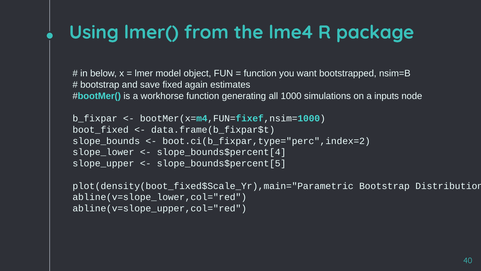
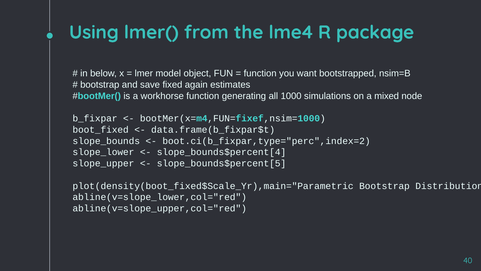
inputs: inputs -> mixed (387, 96)
